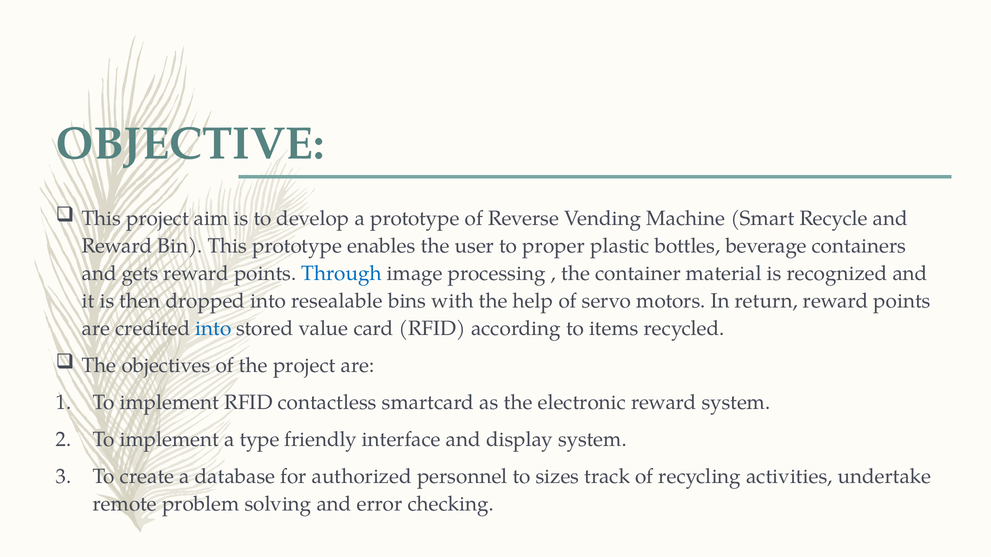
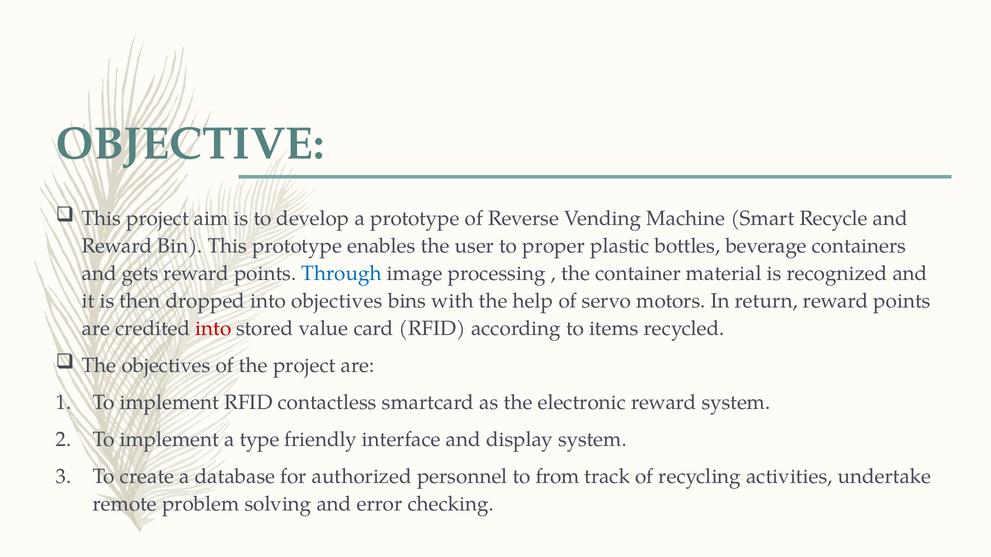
into resealable: resealable -> objectives (337, 301)
into colour: blue -> red (213, 328)
sizes: sizes -> from (558, 477)
